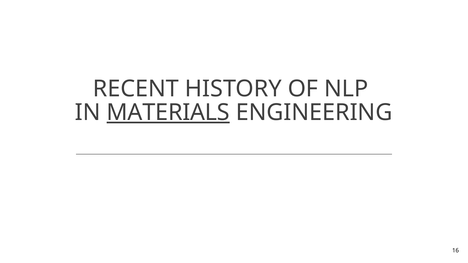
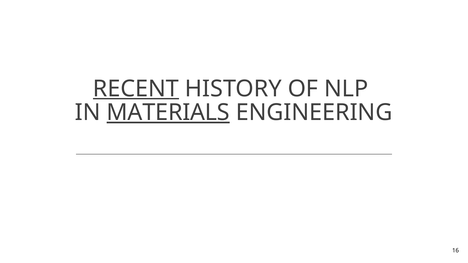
RECENT underline: none -> present (136, 89)
